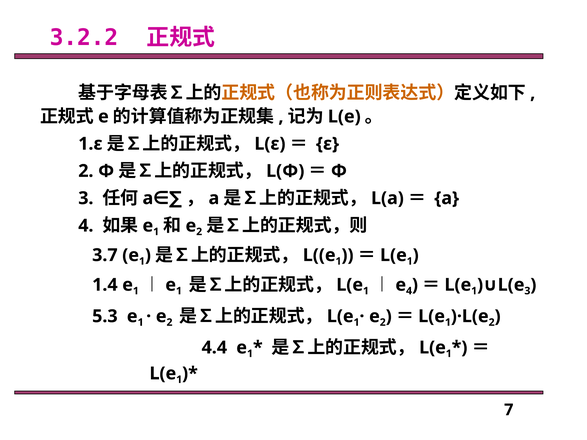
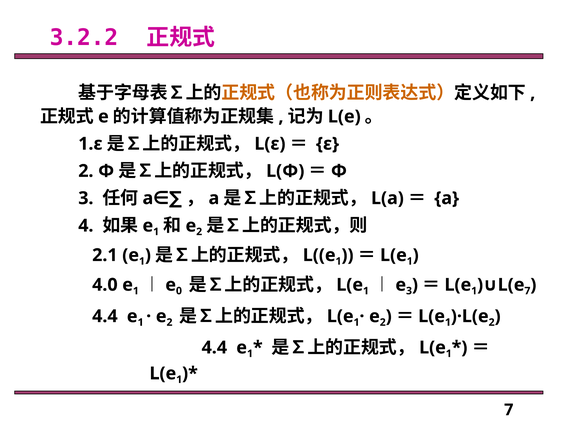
3.7: 3.7 -> 2.1 (105, 255)
3: 3 -> 7 (527, 291)
1.4: 1.4 -> 4.0 (105, 285)
1: 1 -> 0 (179, 291)
4: 4 -> 3 (409, 291)
5.3: 5.3 -> 4.4 (105, 316)
